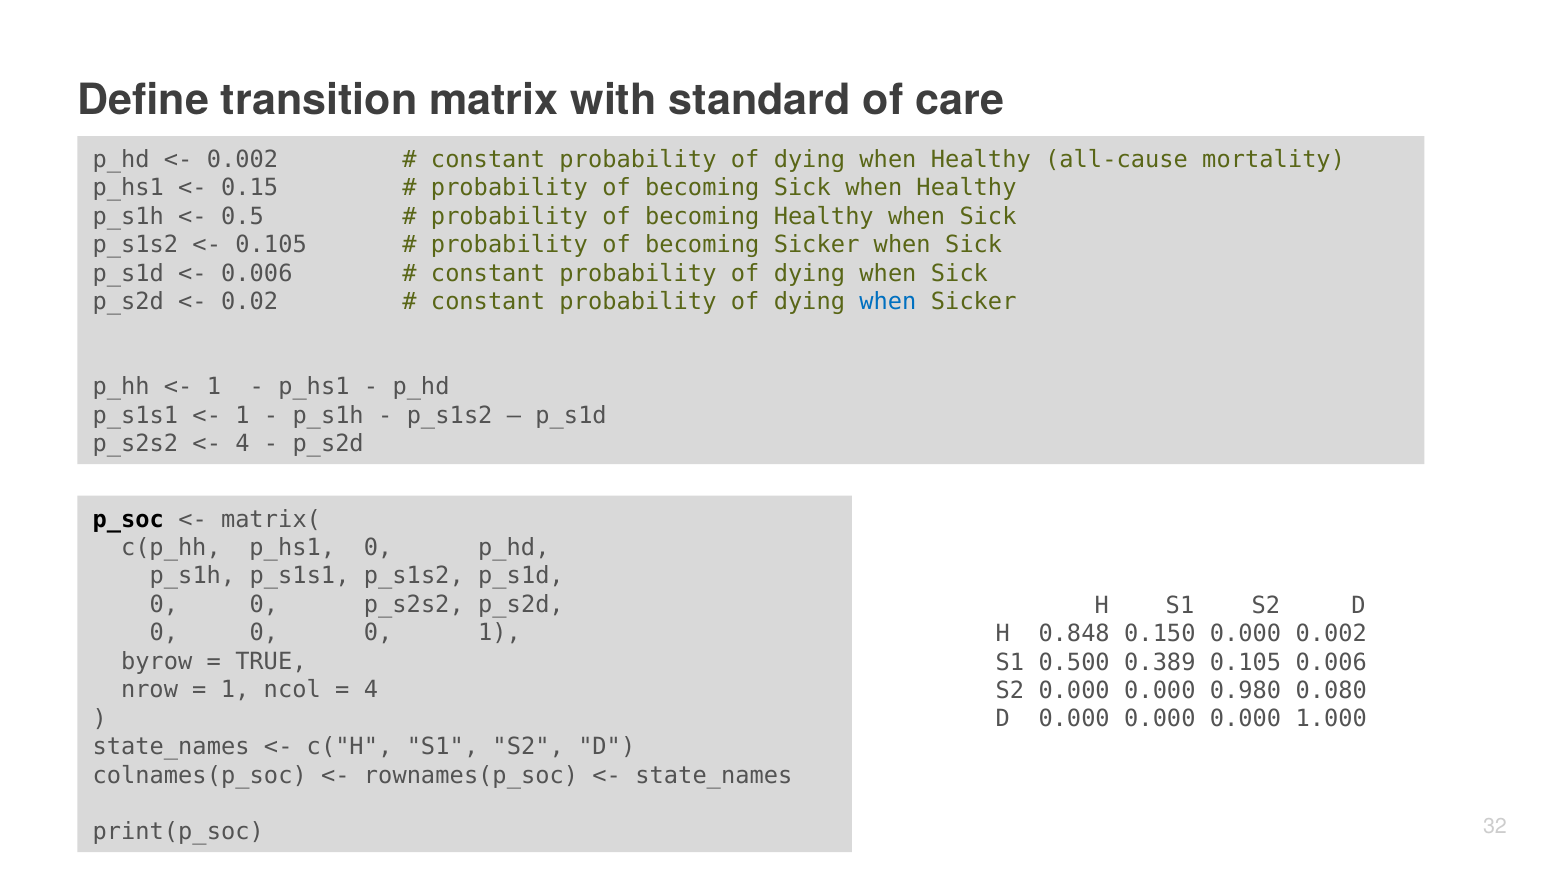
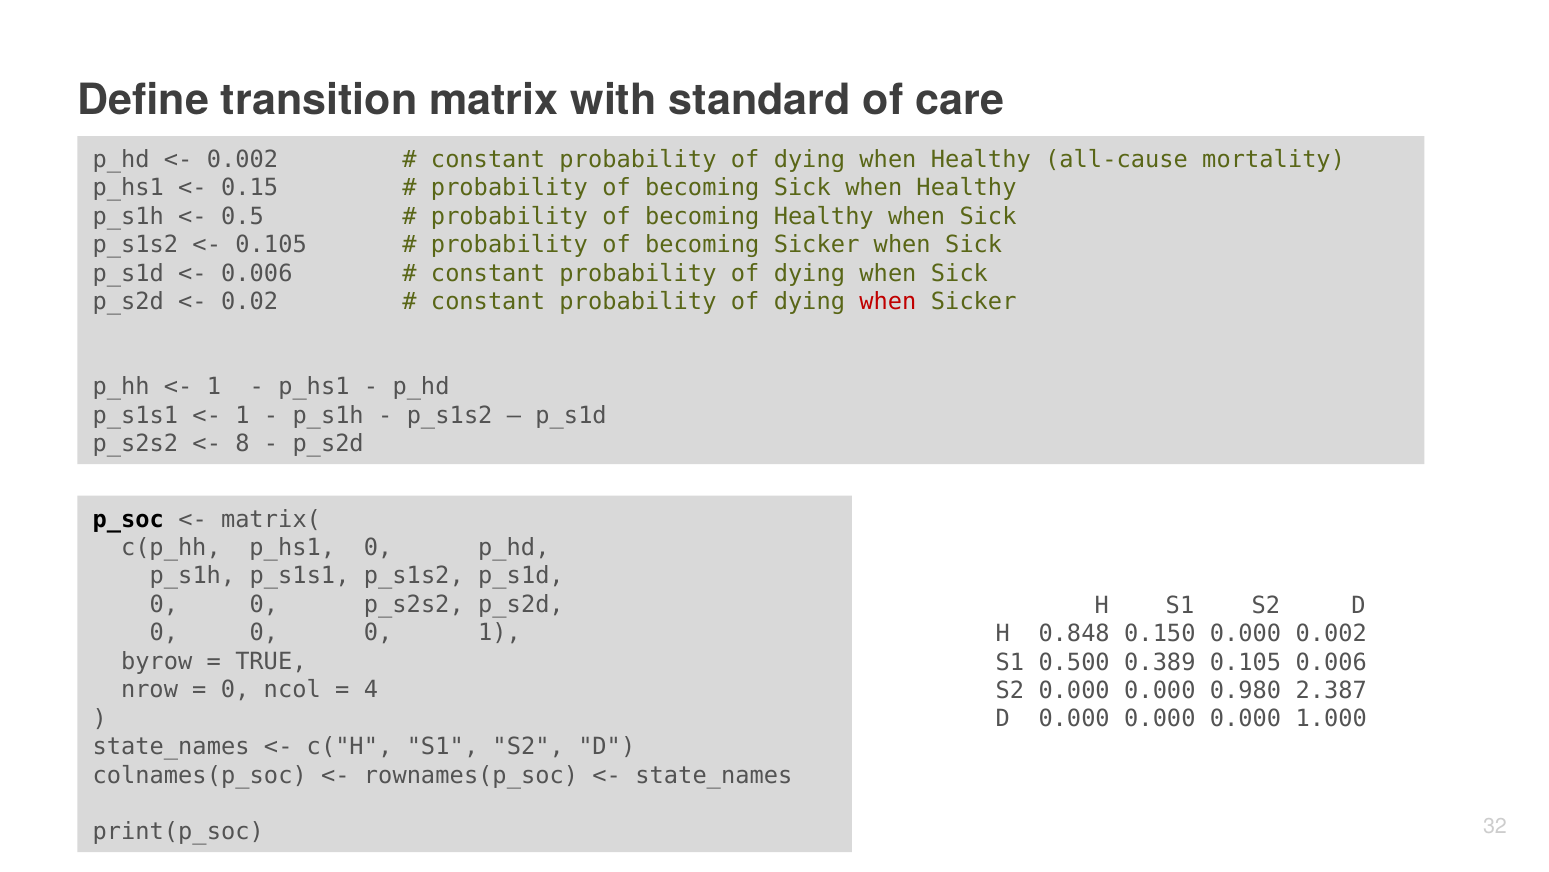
when colour: blue -> red (888, 302)
4: 4 -> 8 (242, 444)
1: 1 -> 0 (235, 689)
0.080: 0.080 -> 2.387 (1331, 690)
